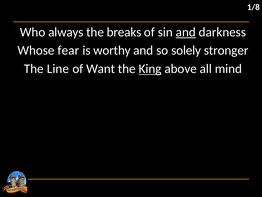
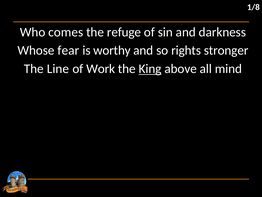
always: always -> comes (66, 32)
breaks: breaks -> refuge (124, 32)
and underline: present -> none (186, 32)
solely: solely -> rights (186, 50)
Want: Want -> Work (101, 69)
